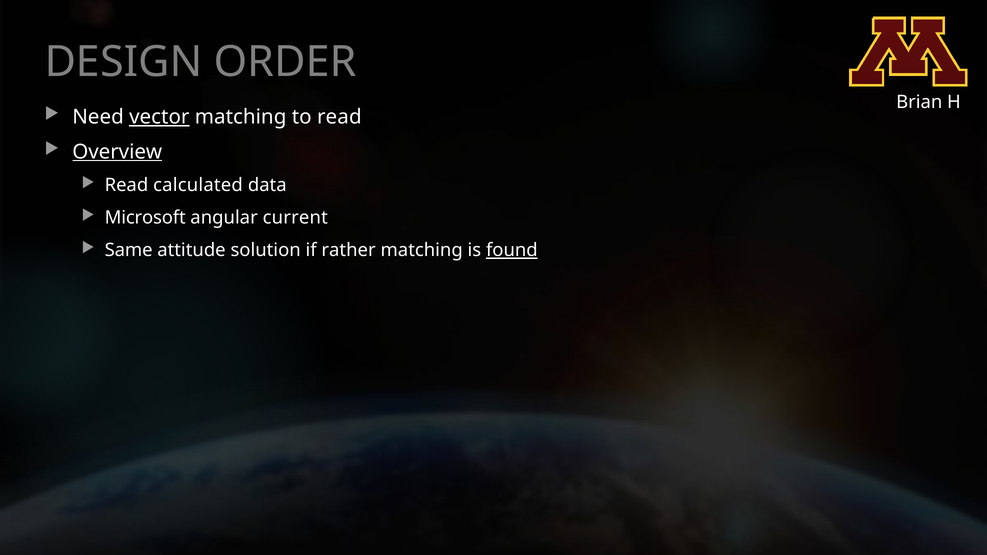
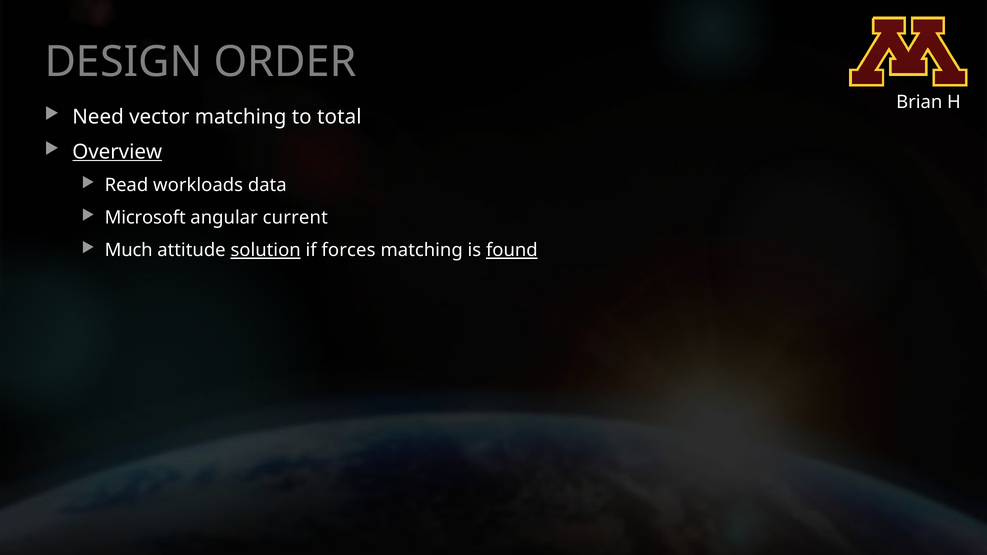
vector underline: present -> none (159, 117)
to read: read -> total (339, 117)
calculated: calculated -> workloads (198, 185)
Same: Same -> Much (129, 250)
solution underline: none -> present (266, 250)
rather: rather -> forces (348, 250)
